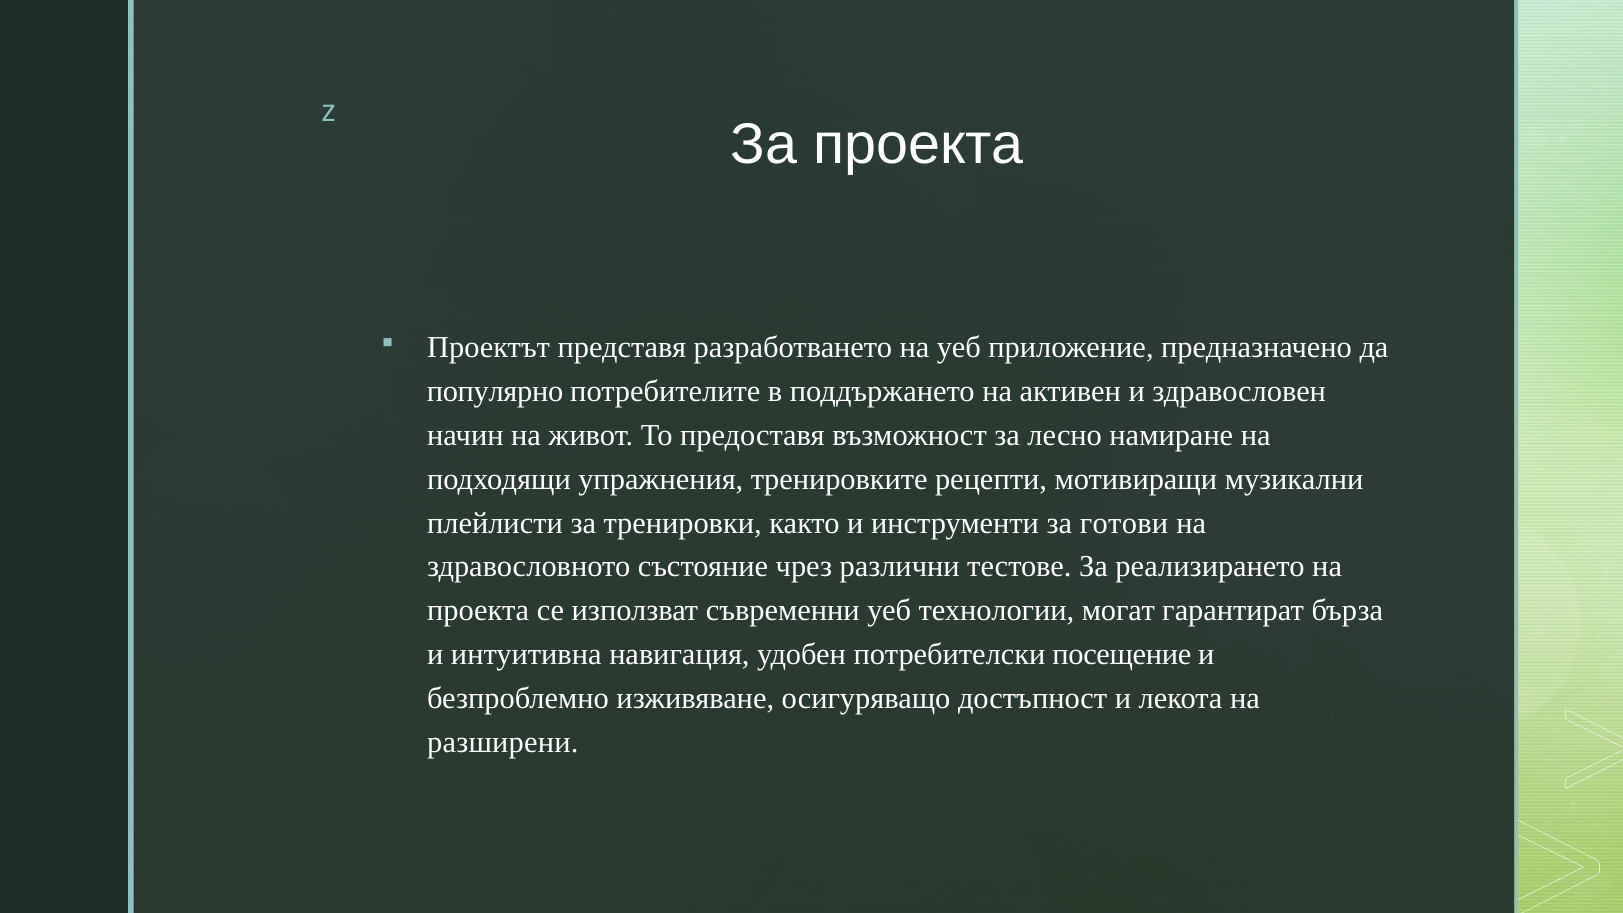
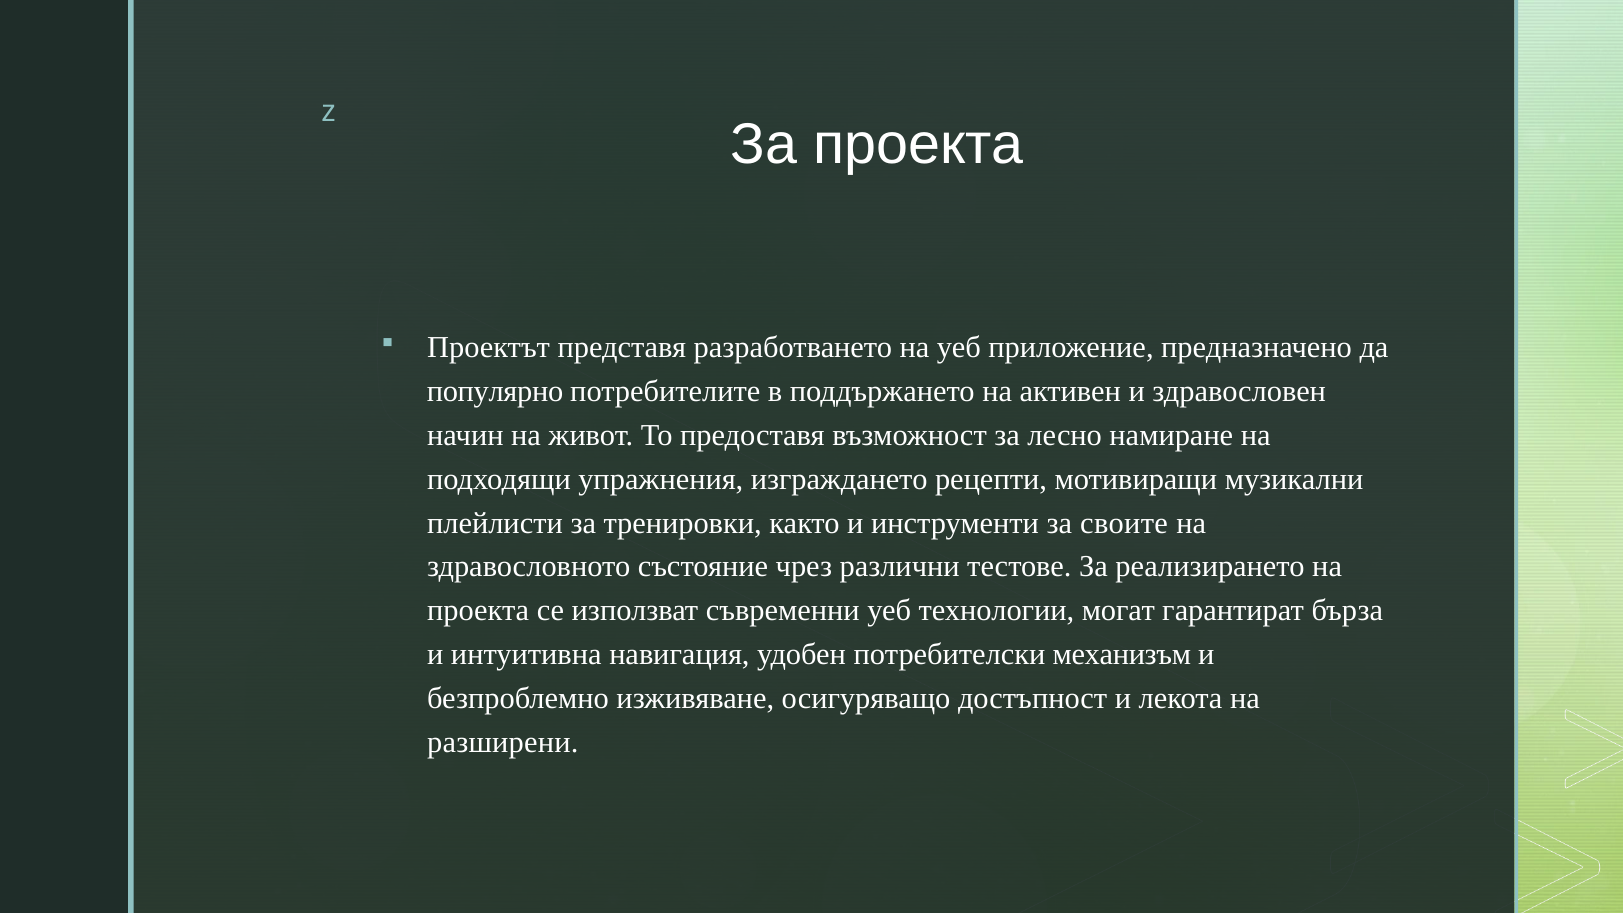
тренировките: тренировките -> изграждането (839, 479)
готови: готови -> своите (1124, 523)
посещение: посещение -> механизъм (1122, 655)
